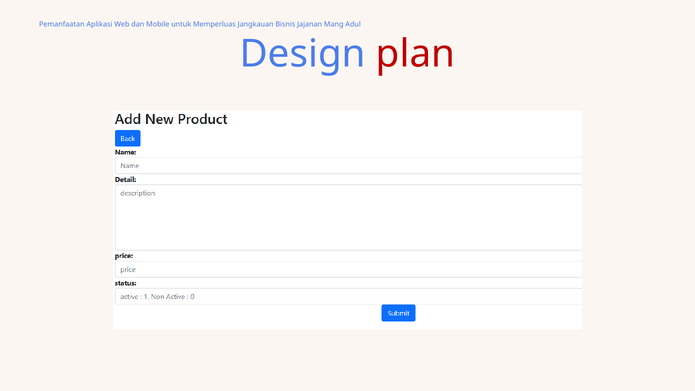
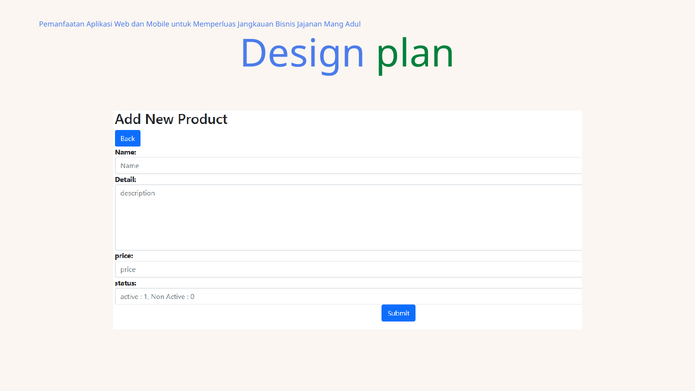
plan colour: red -> green (415, 54)
